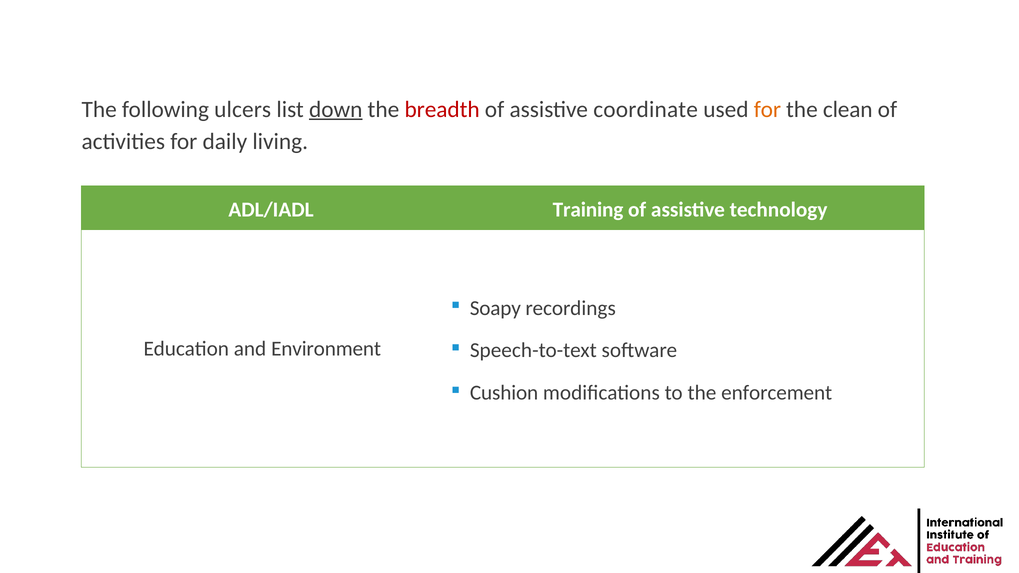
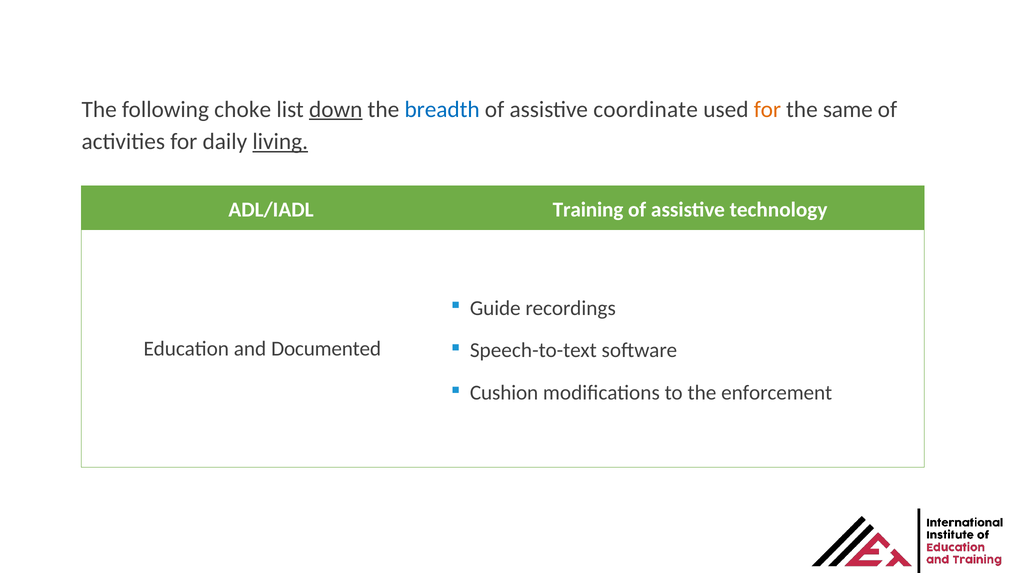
ulcers: ulcers -> choke (243, 109)
breadth colour: red -> blue (442, 109)
clean: clean -> same (848, 109)
living underline: none -> present (280, 142)
Soapy: Soapy -> Guide (495, 308)
Environment: Environment -> Documented (326, 349)
